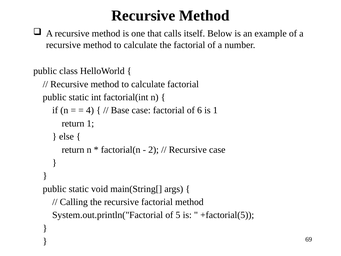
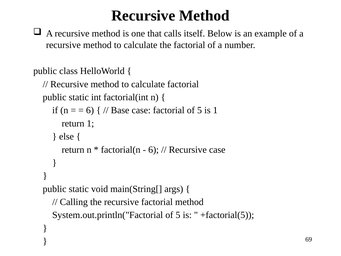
4: 4 -> 6 (90, 110)
factorial of 6: 6 -> 5 (200, 110)
2: 2 -> 6 (154, 149)
